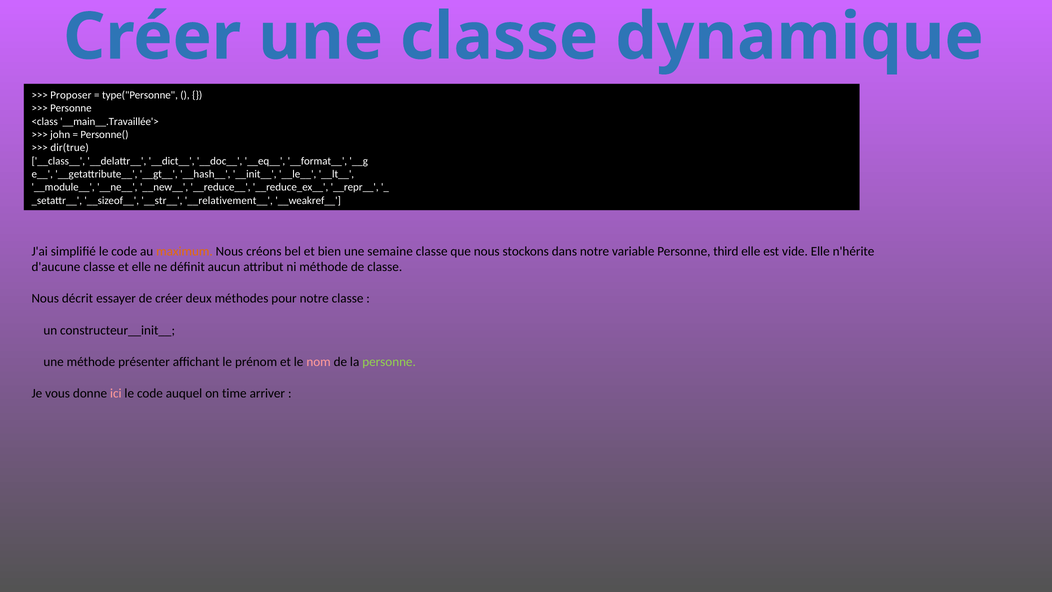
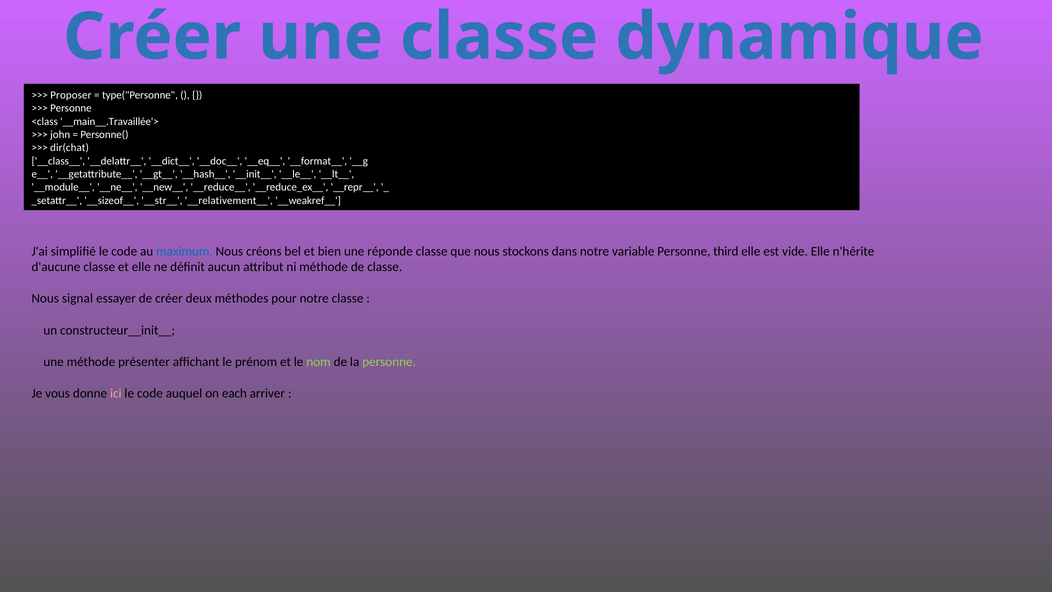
dir(true: dir(true -> dir(chat (70, 148)
maximum colour: orange -> blue (184, 251)
semaine: semaine -> réponde (390, 251)
décrit: décrit -> signal (77, 298)
nom colour: pink -> light green (319, 362)
time: time -> each (234, 393)
